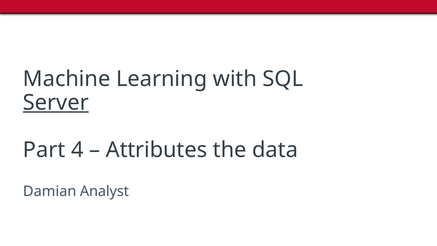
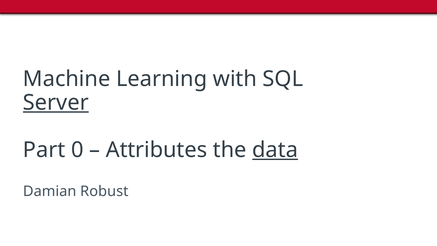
4: 4 -> 0 (77, 150)
data underline: none -> present (275, 150)
Analyst: Analyst -> Robust (104, 191)
